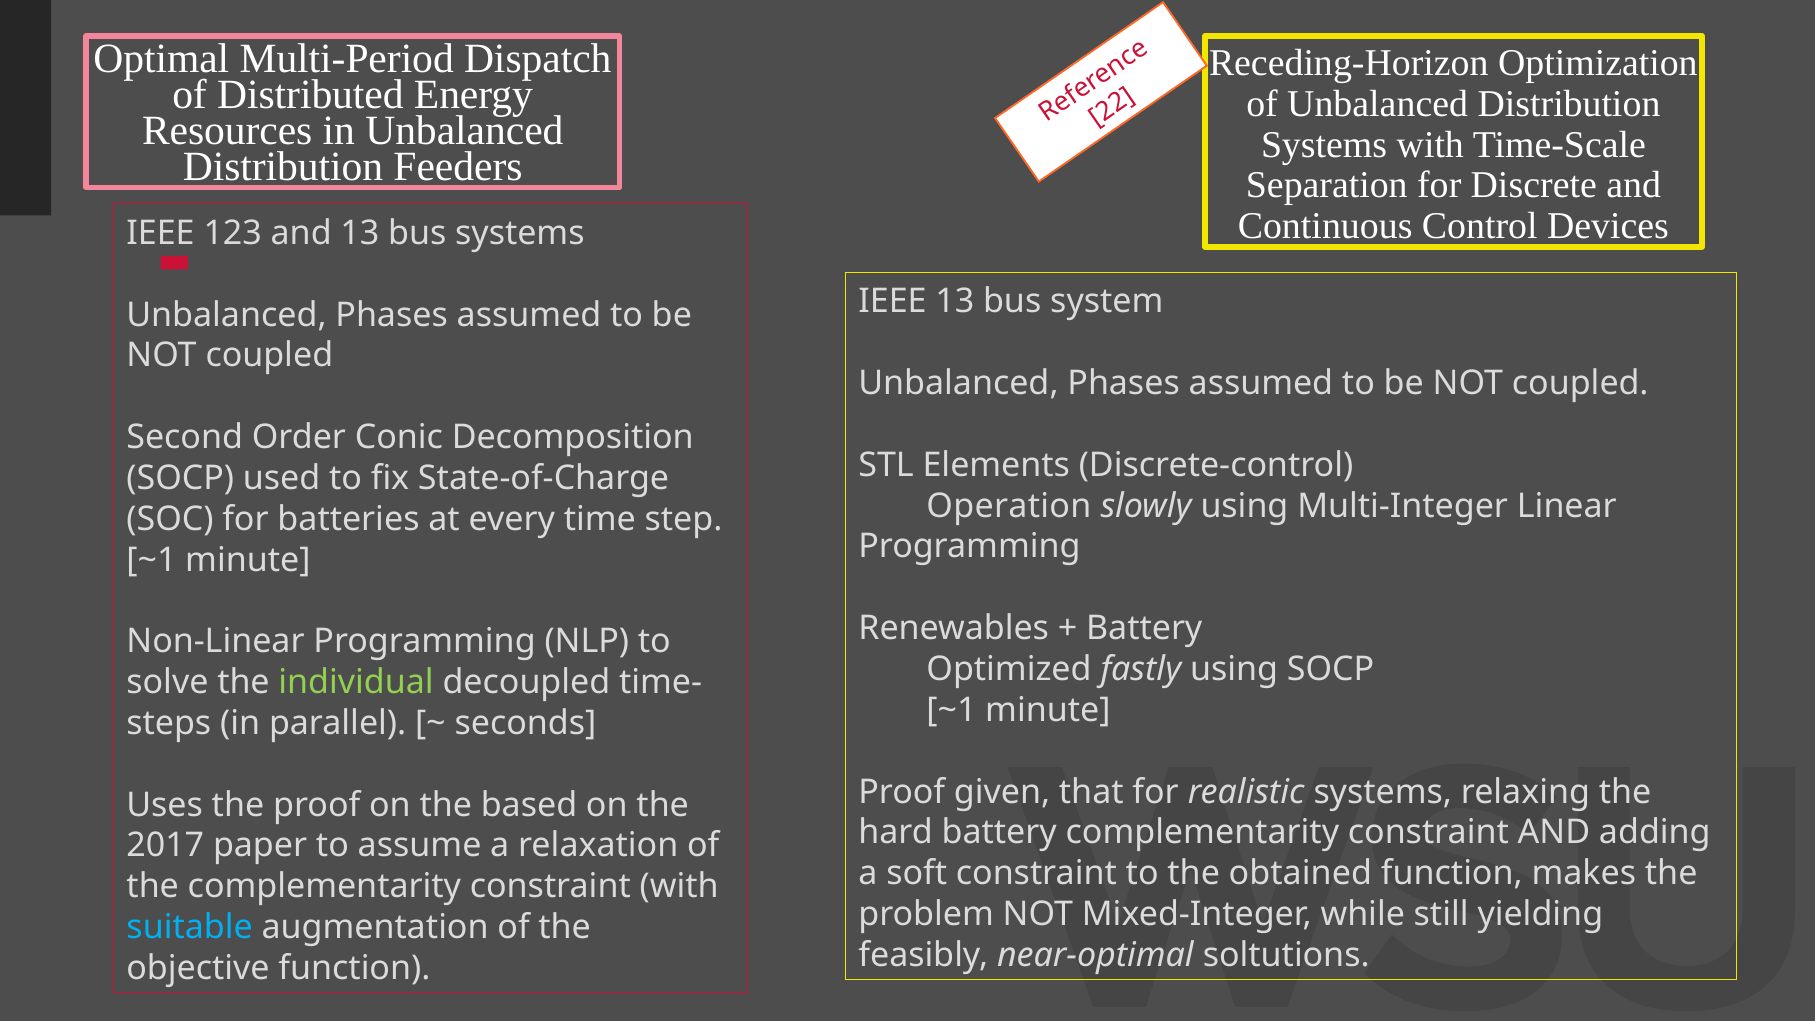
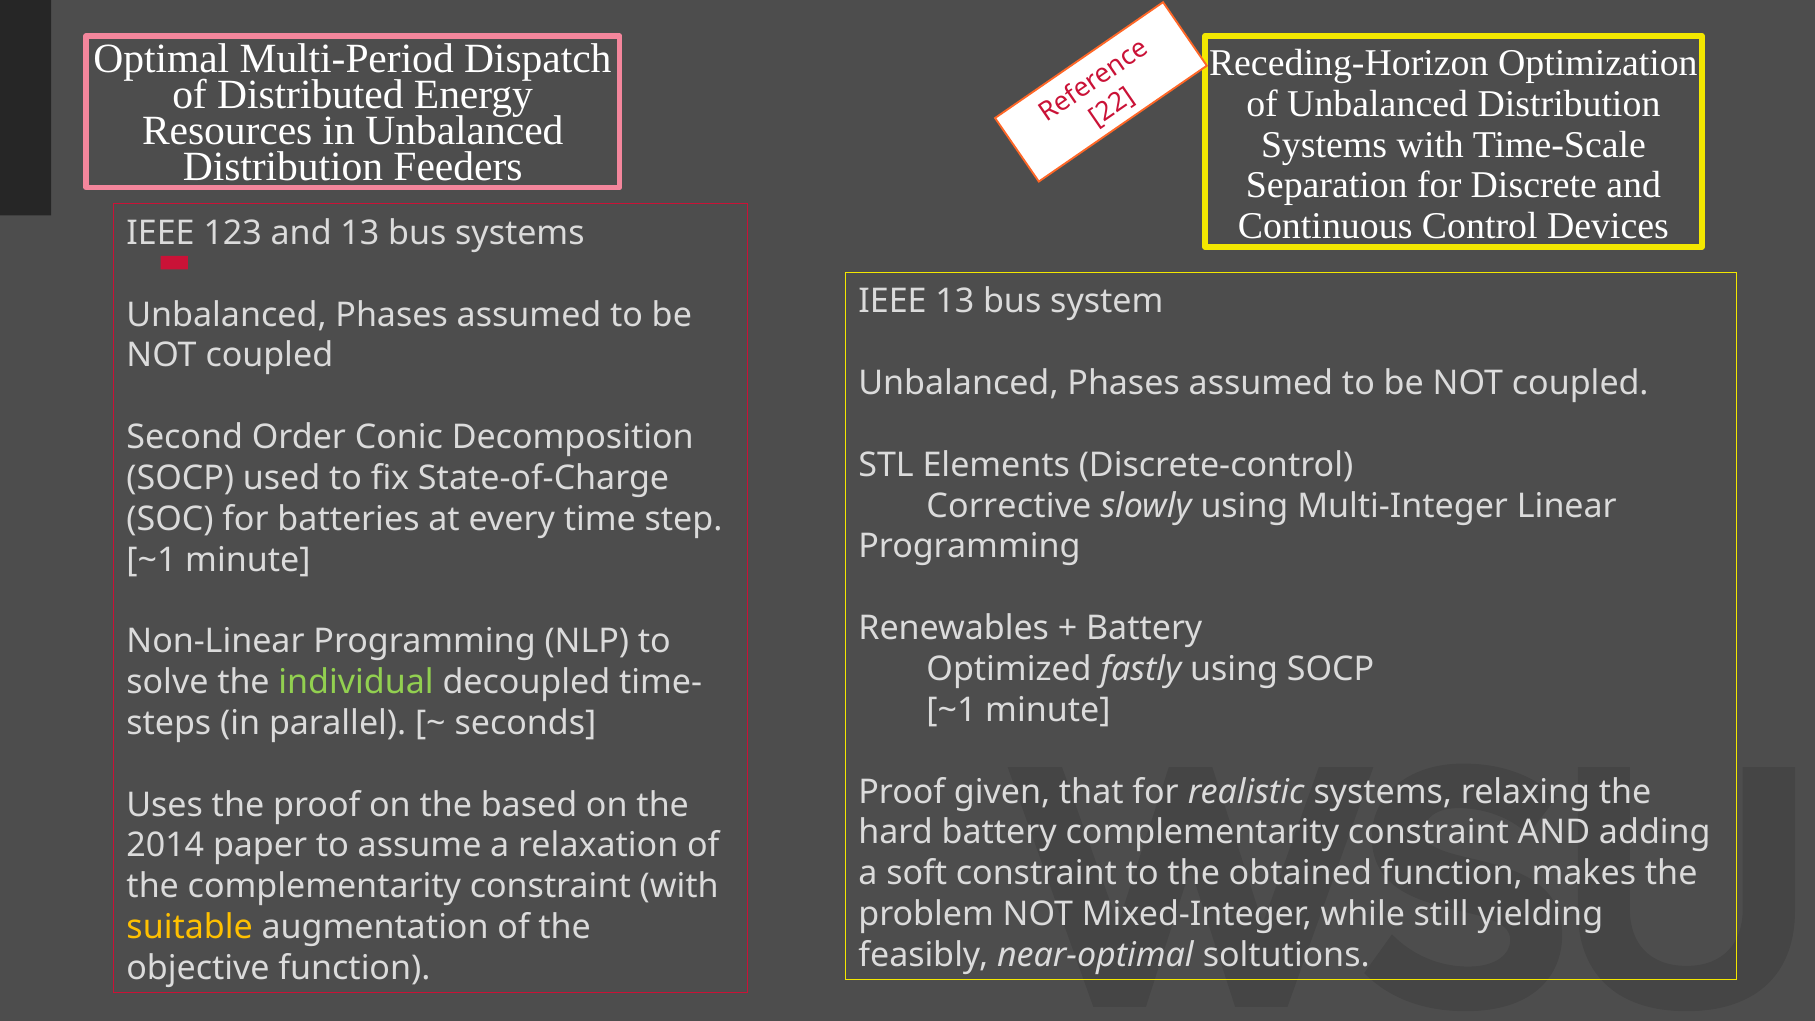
Operation: Operation -> Corrective (1009, 506)
2017: 2017 -> 2014 (165, 846)
suitable colour: light blue -> yellow (190, 927)
